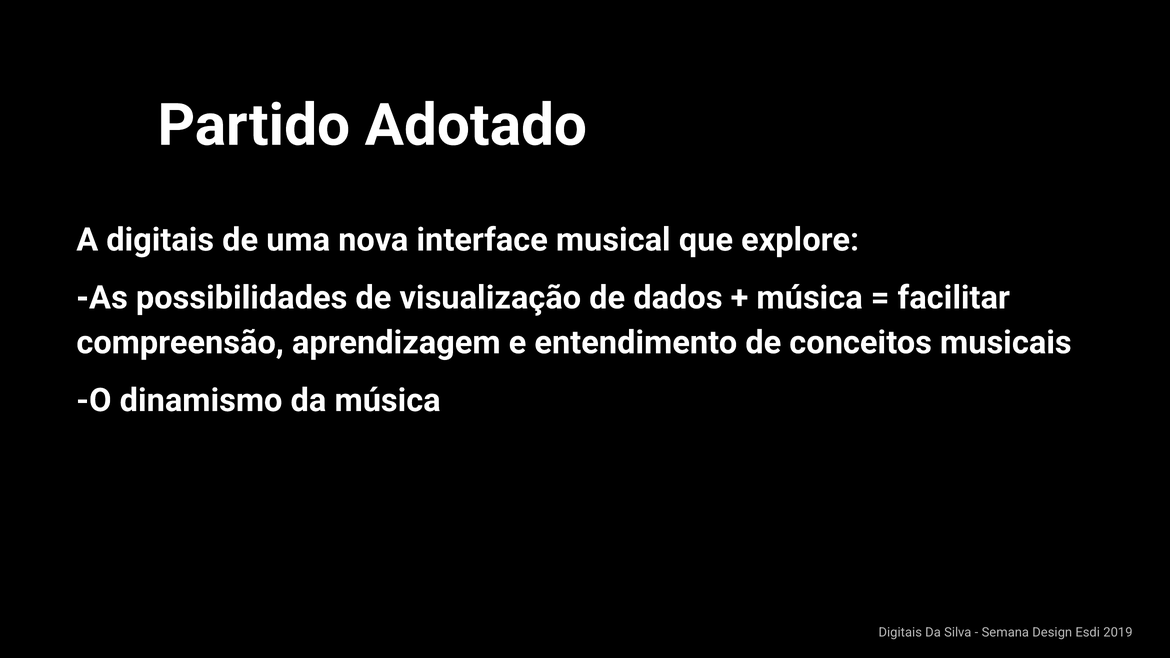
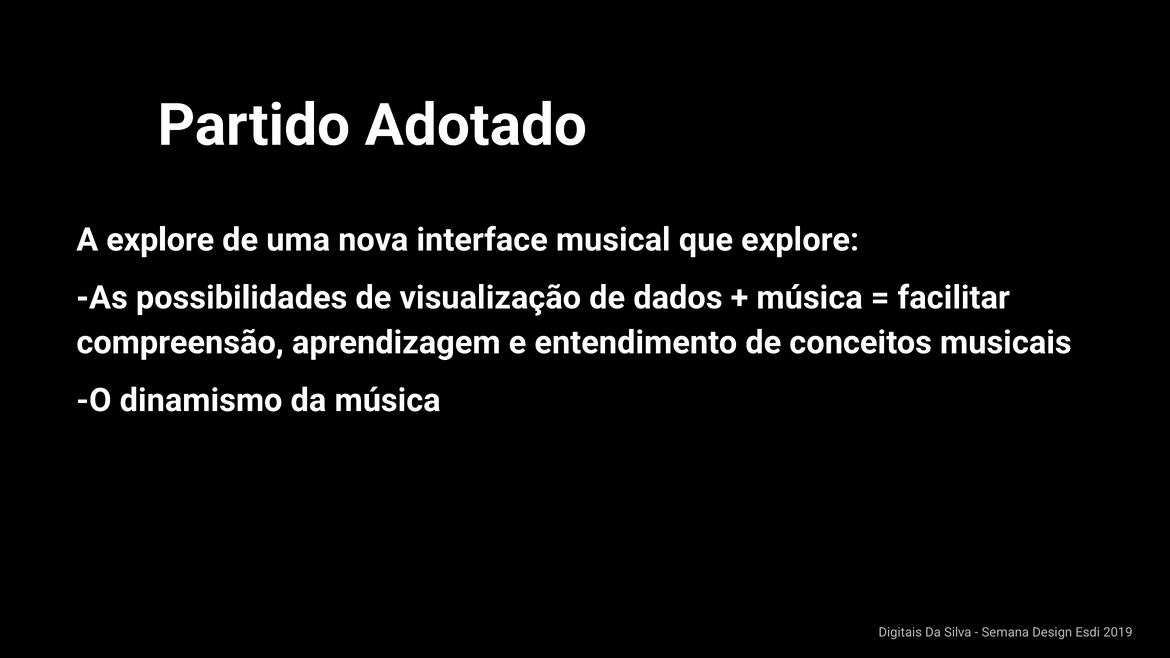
A digitais: digitais -> explore (160, 240)
